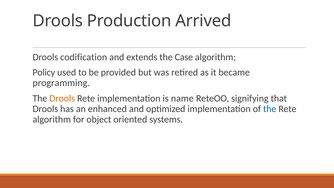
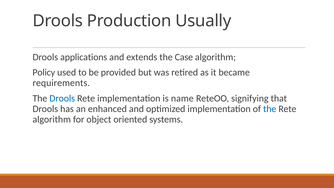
Arrived: Arrived -> Usually (203, 21)
codification: codification -> applications (84, 57)
programming: programming -> requirements (61, 83)
Drools colour: orange -> blue (62, 98)
